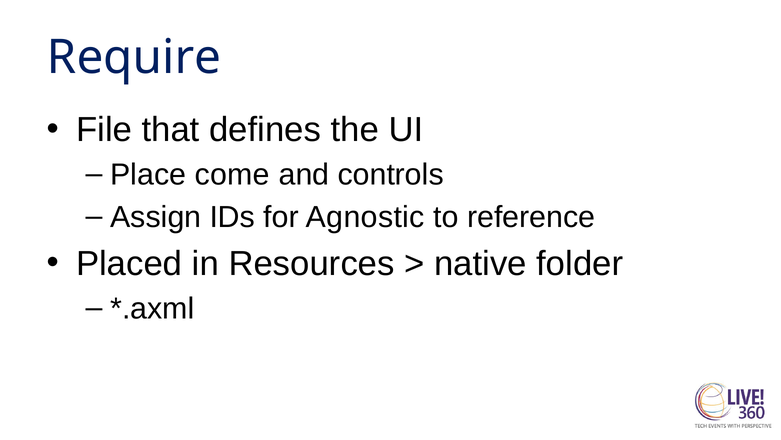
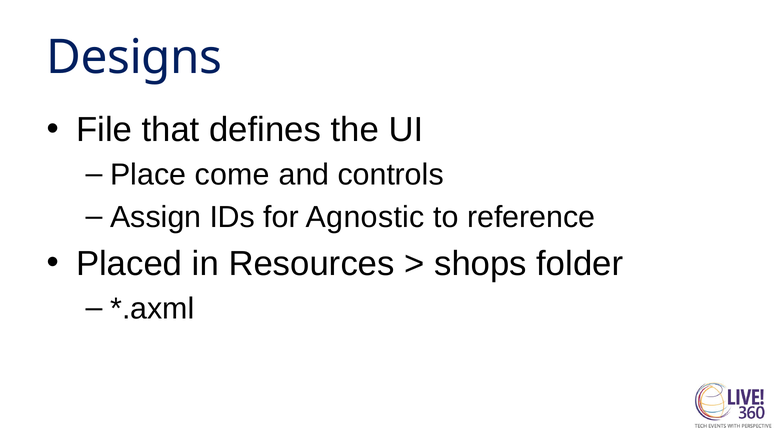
Require: Require -> Designs (134, 58)
native: native -> shops (480, 263)
